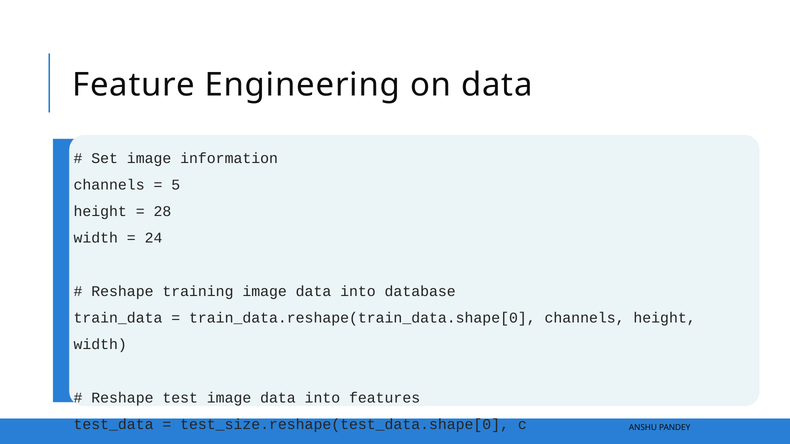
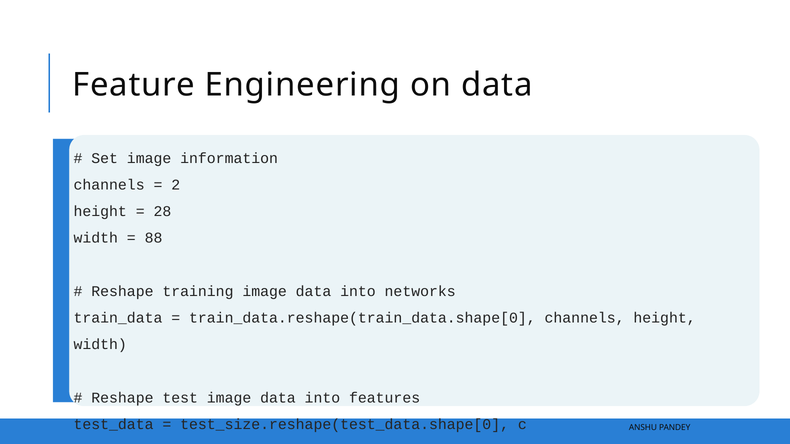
5: 5 -> 2 (176, 185)
24: 24 -> 88 (154, 238)
database: database -> networks (420, 292)
